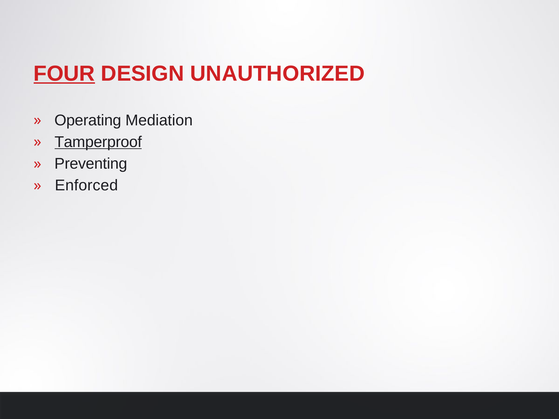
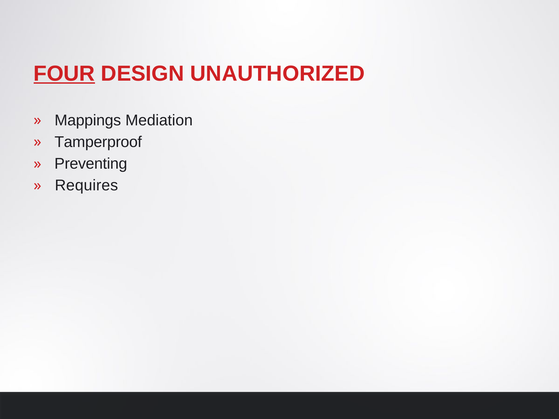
Operating: Operating -> Mappings (88, 120)
Tamperproof underline: present -> none (98, 142)
Enforced: Enforced -> Requires (86, 186)
